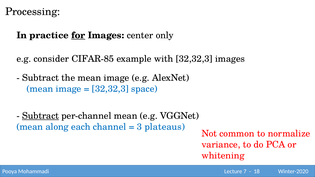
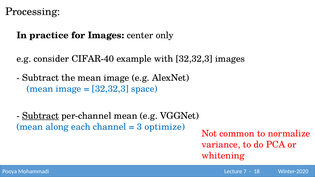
for underline: present -> none (78, 35)
CIFAR-85: CIFAR-85 -> CIFAR-40 (93, 59)
plateaus: plateaus -> optimize (165, 127)
